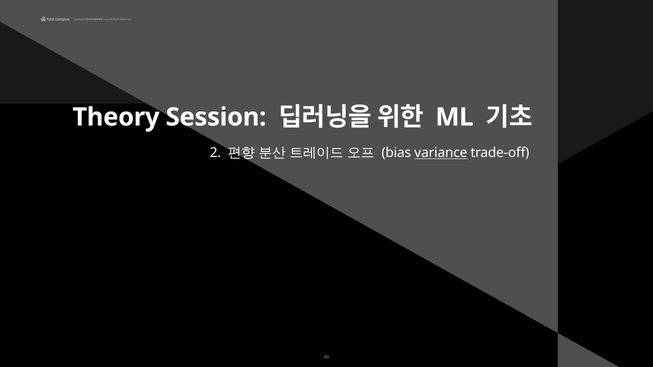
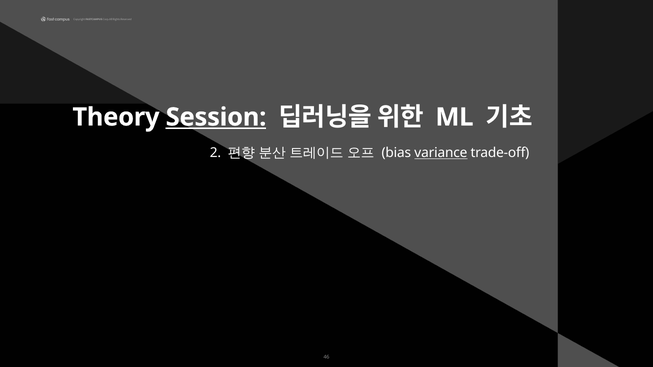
Session underline: none -> present (216, 117)
